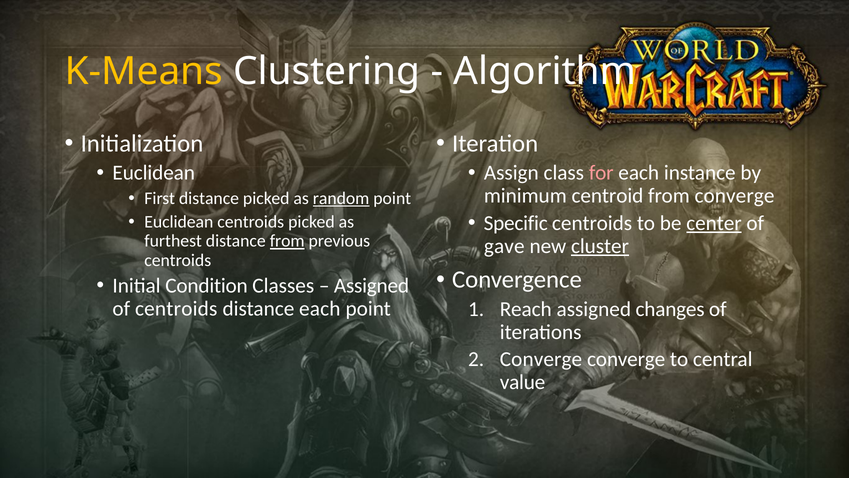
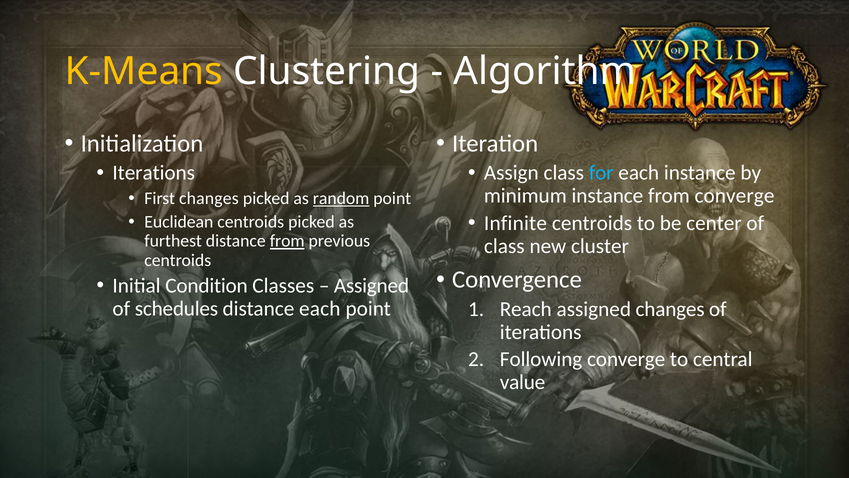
Euclidean: Euclidean -> Iterations (154, 173)
for colour: pink -> light blue (601, 173)
minimum centroid: centroid -> instance (607, 196)
First distance: distance -> changes (209, 198)
Specific: Specific -> Infinite (515, 223)
center underline: present -> none (714, 223)
gave: gave -> class (504, 246)
cluster underline: present -> none (600, 246)
of centroids: centroids -> schedules (176, 308)
Converge: Converge -> Following (541, 359)
